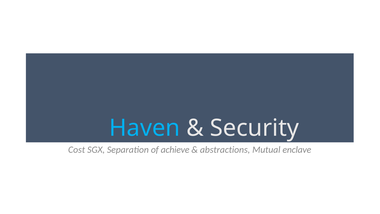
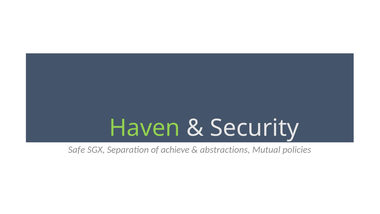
Haven colour: light blue -> light green (145, 128)
Cost: Cost -> Safe (77, 150)
enclave: enclave -> policies (297, 150)
